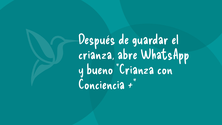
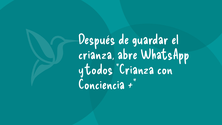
bueno: bueno -> todos (100, 70)
